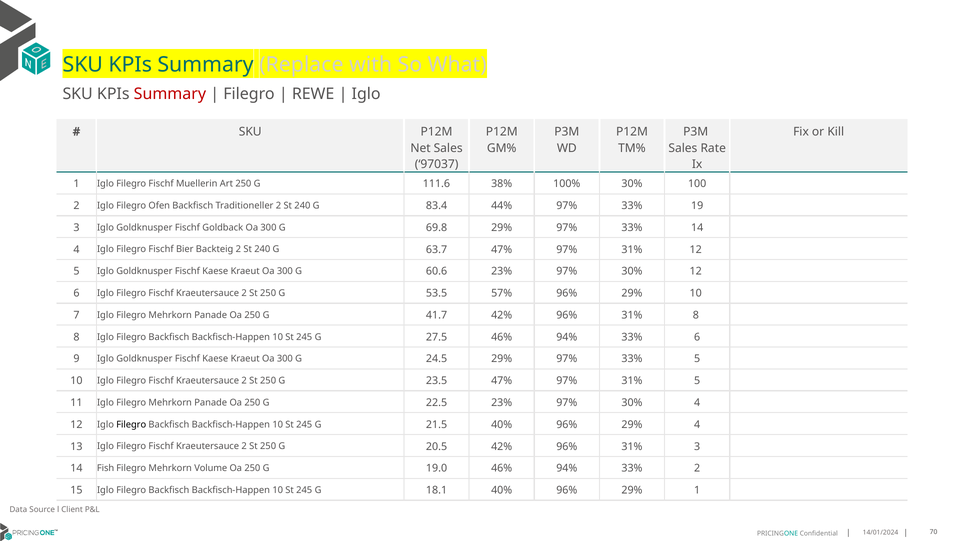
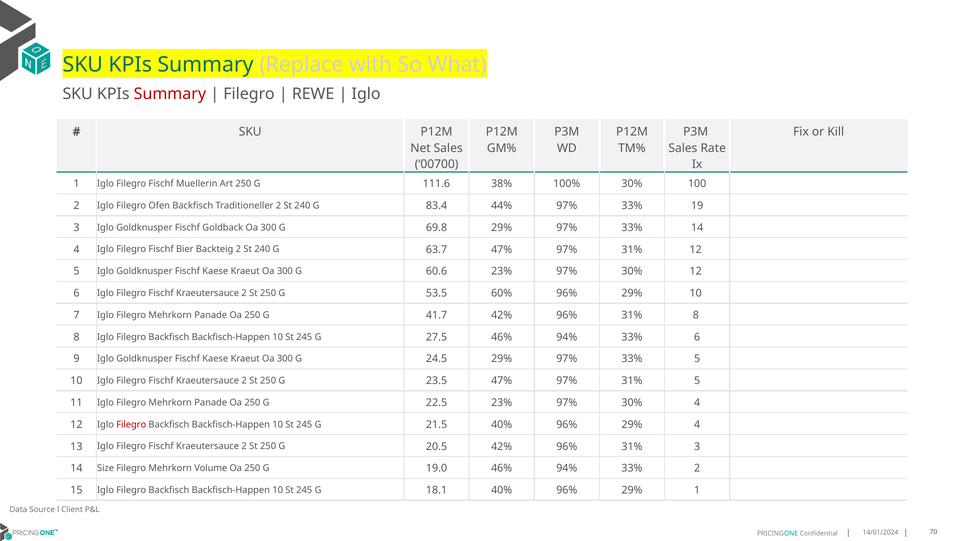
97037: 97037 -> 00700 (437, 164)
57%: 57% -> 60% (502, 293)
Filegro colour: black -> red (131, 424)
Fish: Fish -> Size (106, 468)
